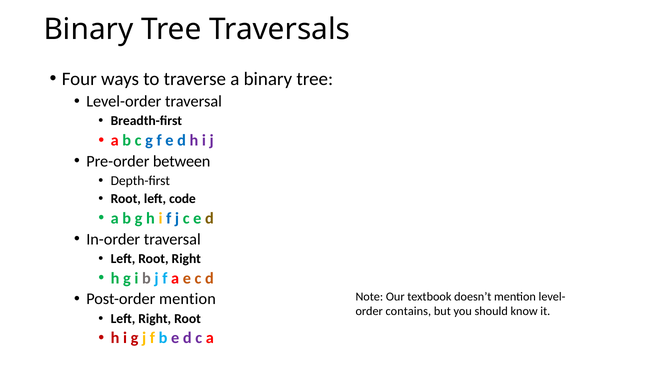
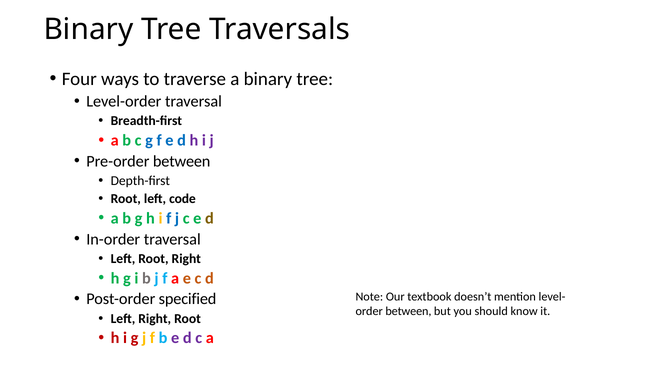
Post-order mention: mention -> specified (188, 299)
contains: contains -> between (408, 312)
